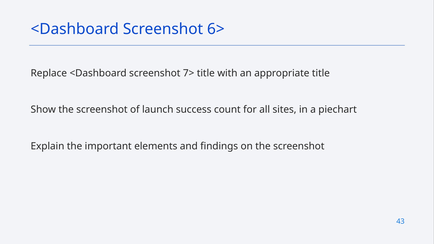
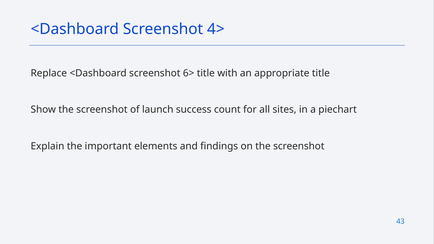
6>: 6> -> 4> (216, 29)
7>: 7> -> 6> (189, 73)
